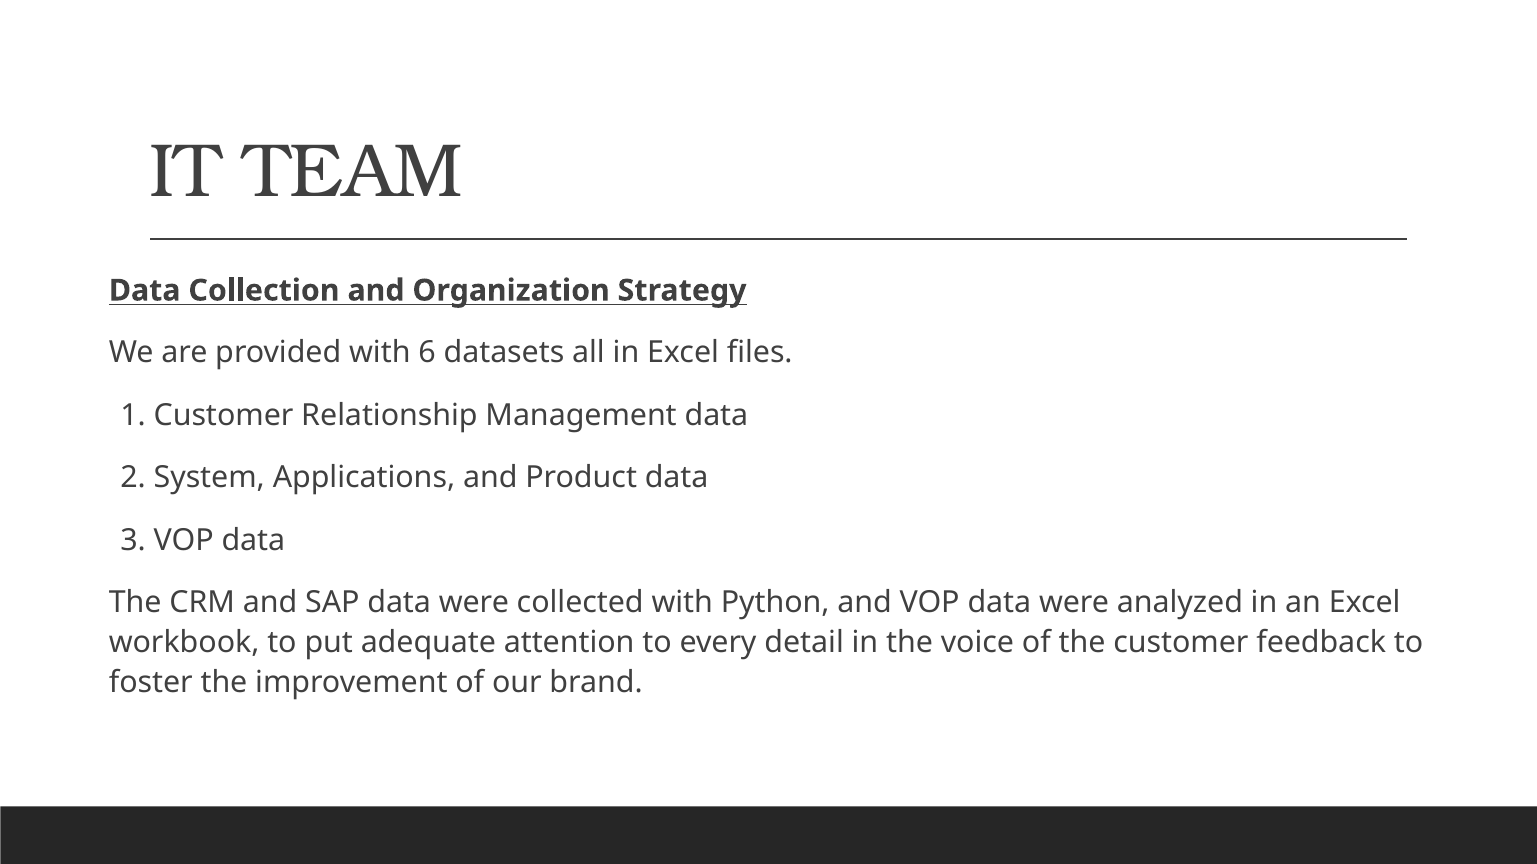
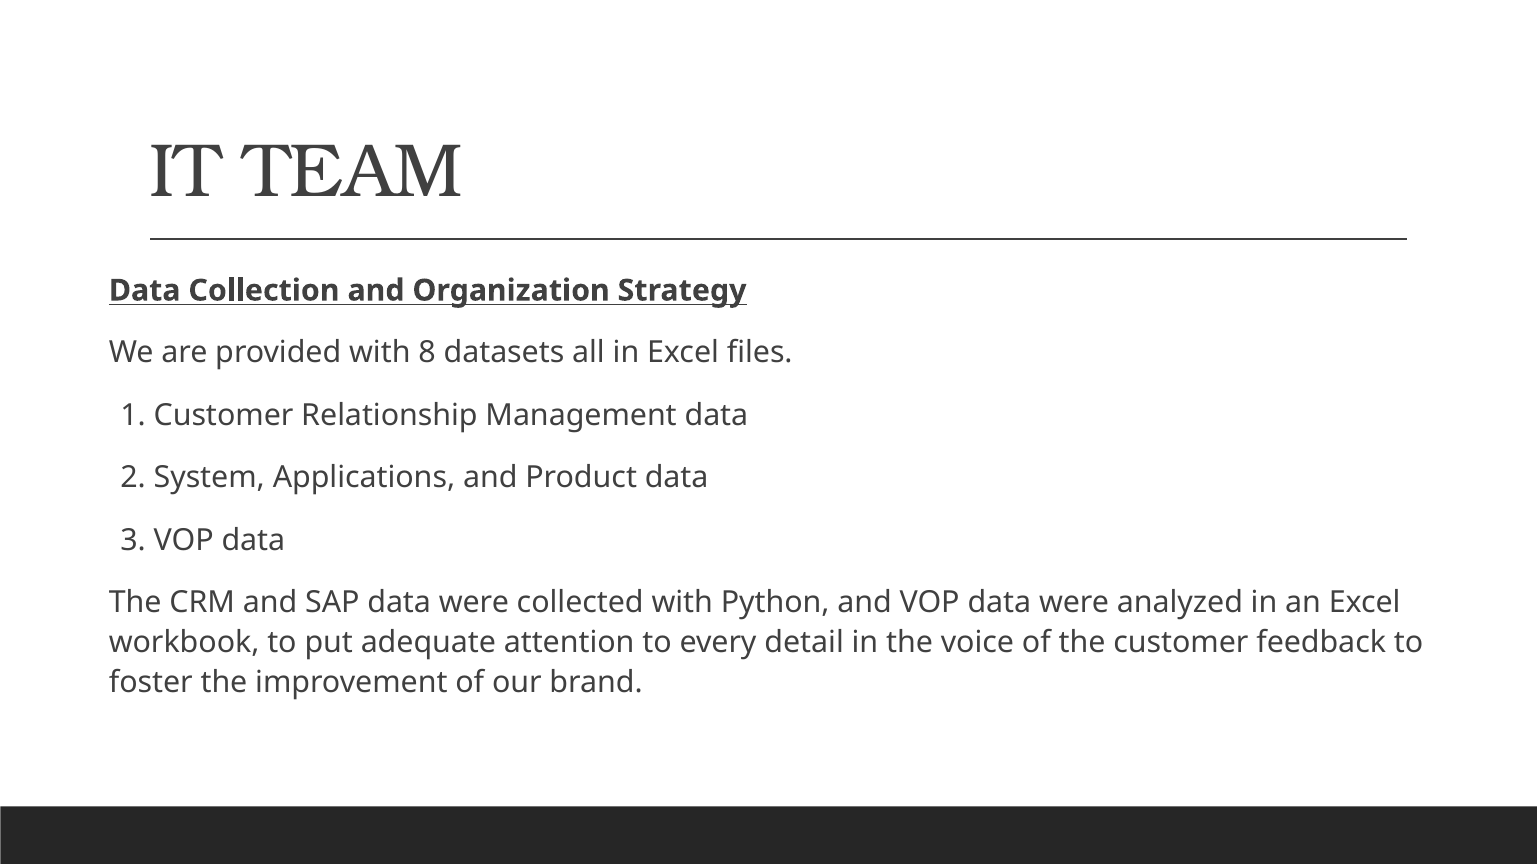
6: 6 -> 8 (427, 353)
